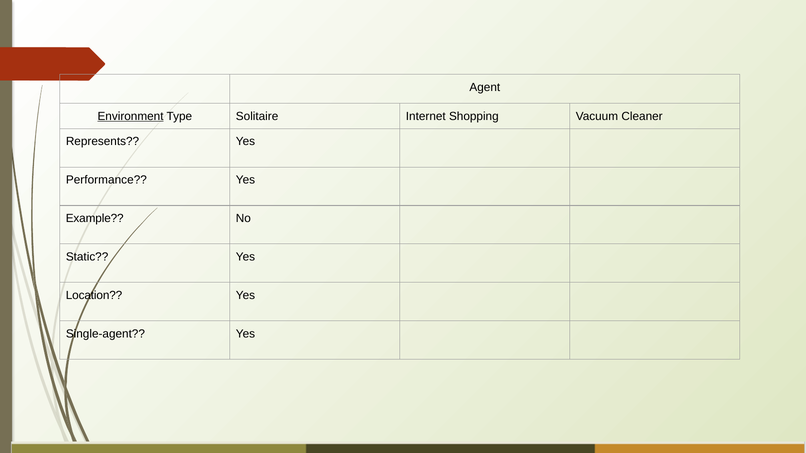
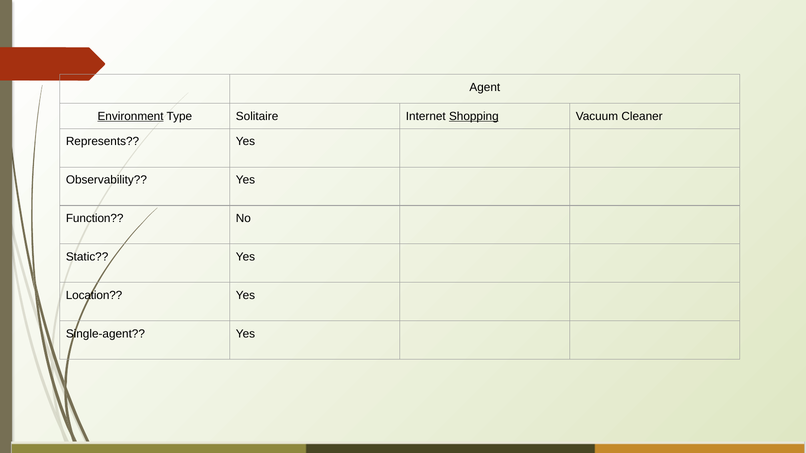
Shopping underline: none -> present (474, 116)
Performance: Performance -> Observability (106, 180)
Example: Example -> Function (95, 218)
